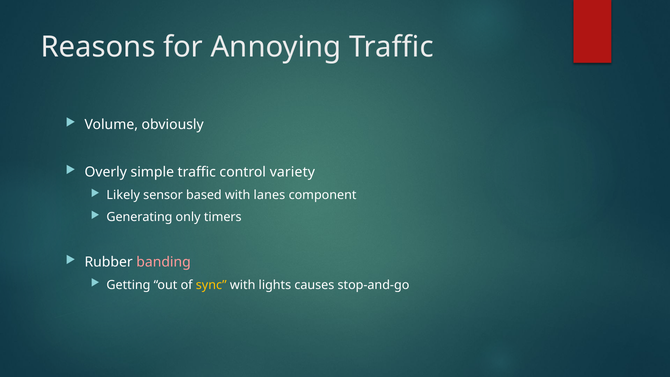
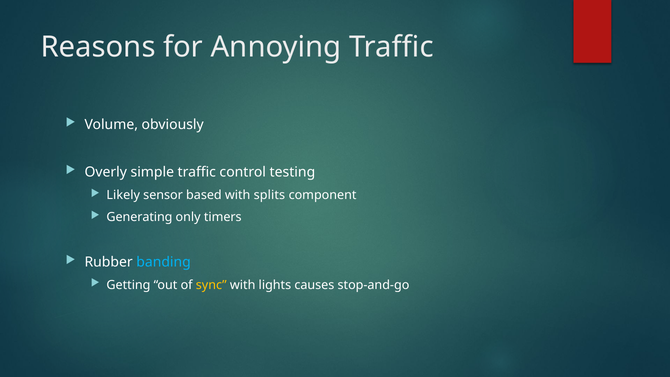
variety: variety -> testing (292, 172)
lanes: lanes -> splits (269, 195)
banding colour: pink -> light blue (164, 262)
